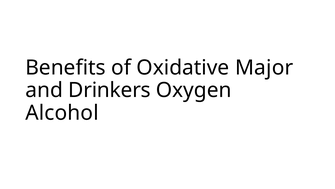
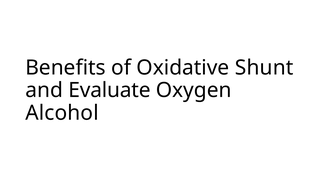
Major: Major -> Shunt (264, 67)
Drinkers: Drinkers -> Evaluate (109, 90)
